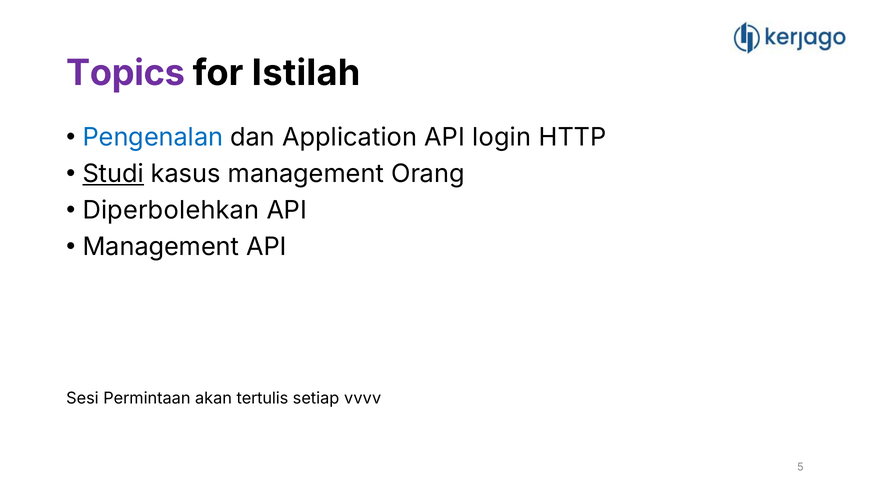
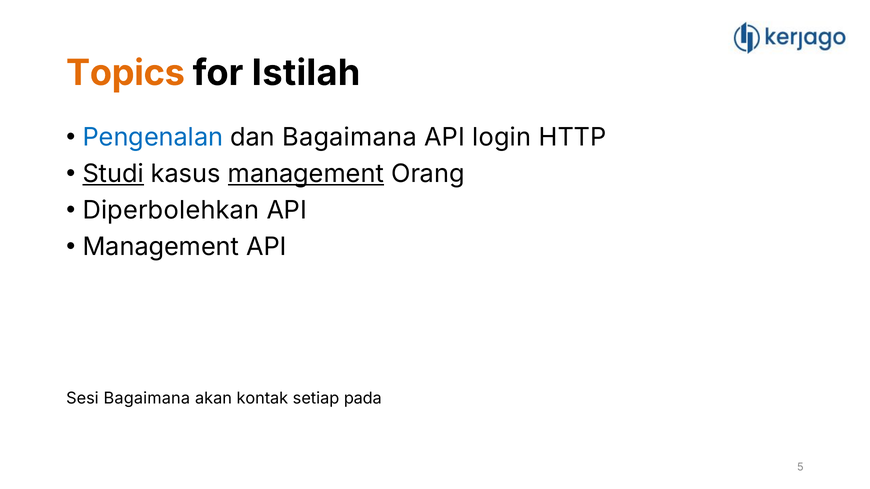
Topics colour: purple -> orange (125, 73)
dan Application: Application -> Bagaimana (350, 137)
management underline: none -> present (306, 174)
Sesi Permintaan: Permintaan -> Bagaimana (147, 399)
tertulis: tertulis -> kontak (262, 399)
vvvv: vvvv -> pada (363, 399)
